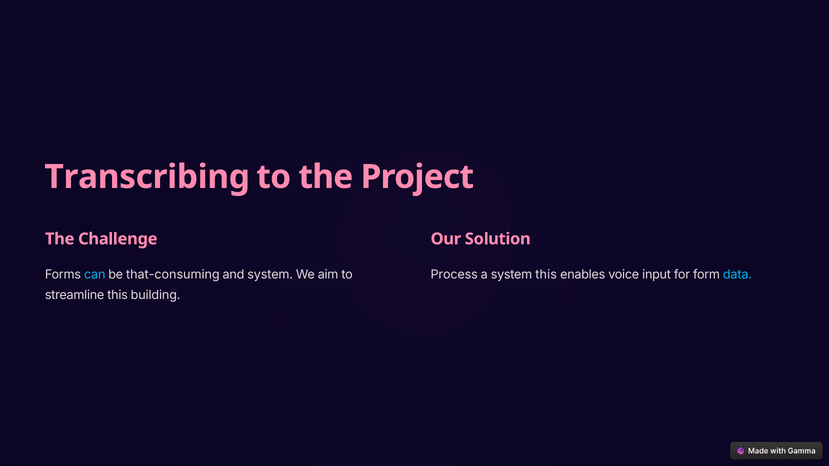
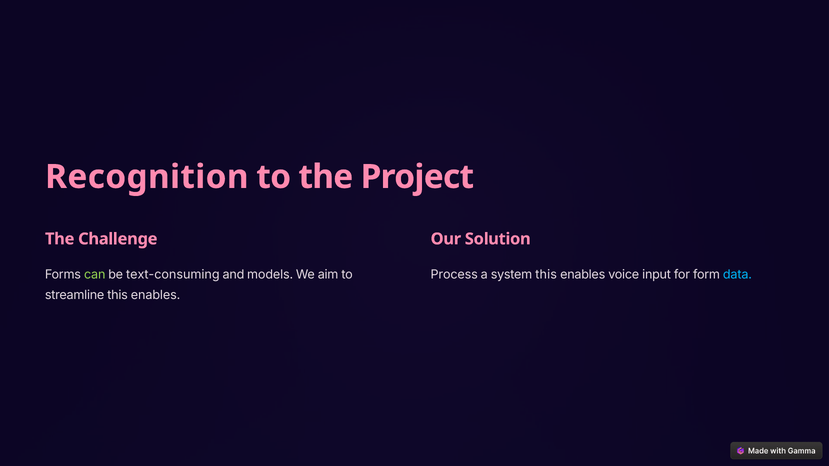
Transcribing: Transcribing -> Recognition (147, 177)
can colour: light blue -> light green (95, 275)
that-consuming: that-consuming -> text-consuming (173, 275)
and system: system -> models (270, 275)
streamline this building: building -> enables (156, 295)
